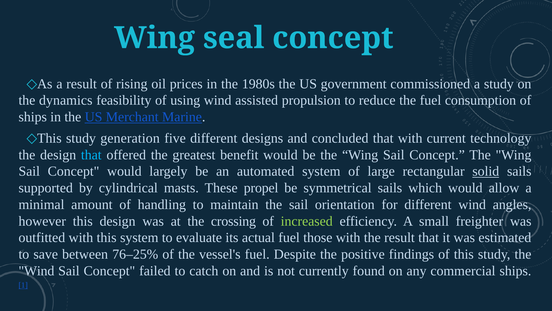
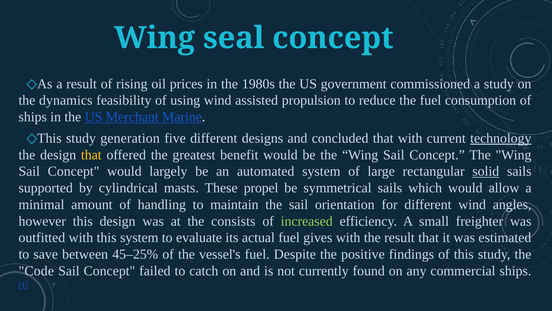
technology underline: none -> present (501, 138)
that colour: light blue -> yellow (91, 155)
crossing: crossing -> consists (233, 221)
those: those -> gives (318, 237)
76–25%: 76–25% -> 45–25% (135, 254)
Wind: Wind -> Code (36, 270)
